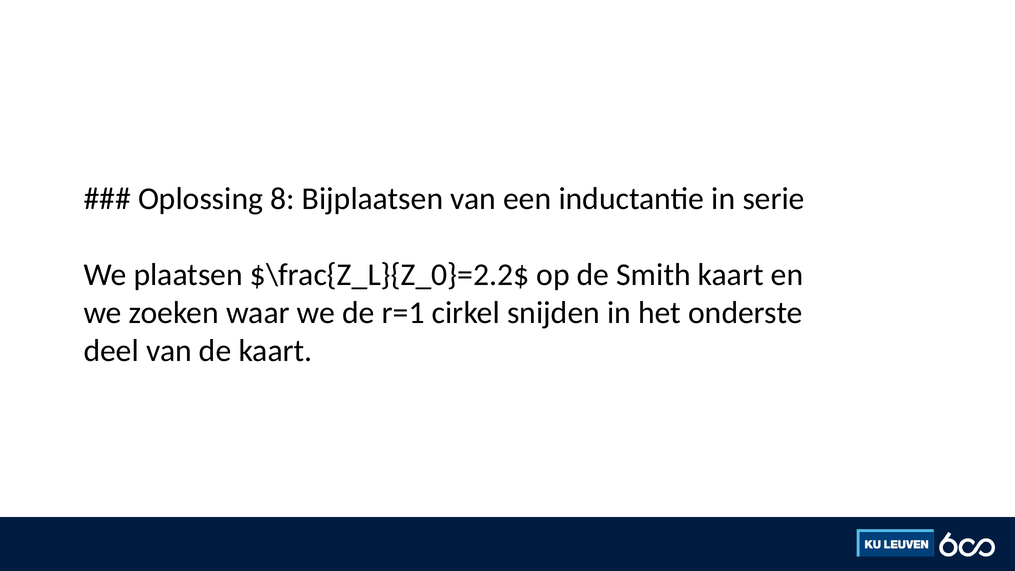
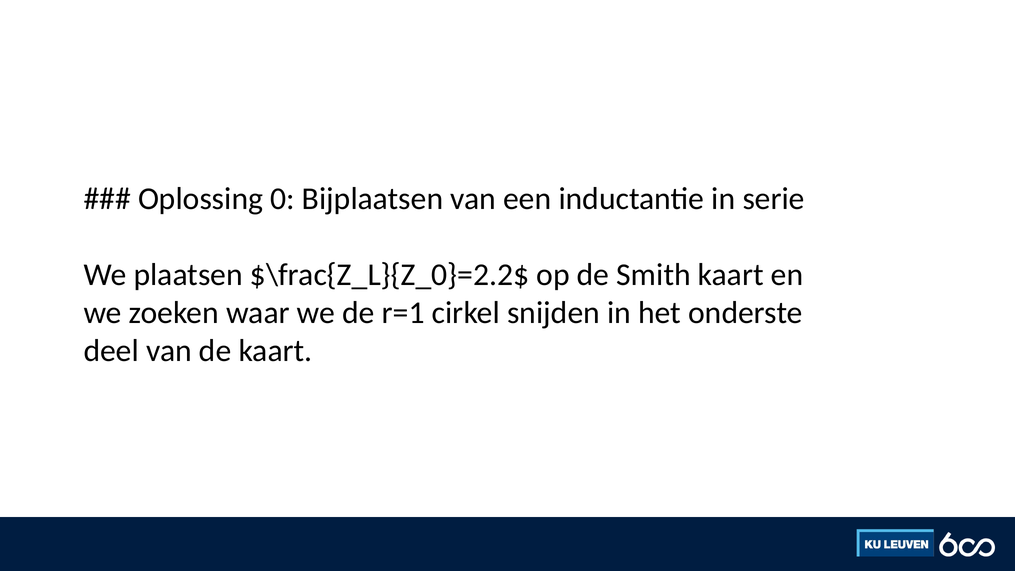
8: 8 -> 0 (282, 199)
